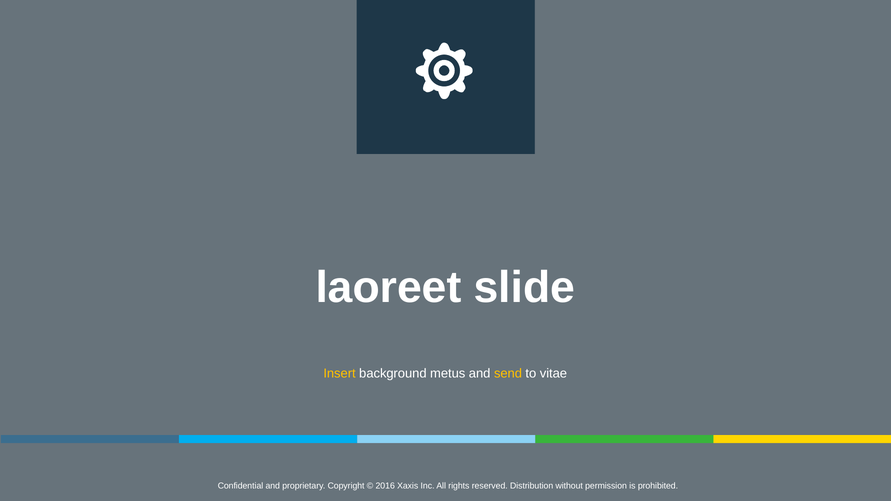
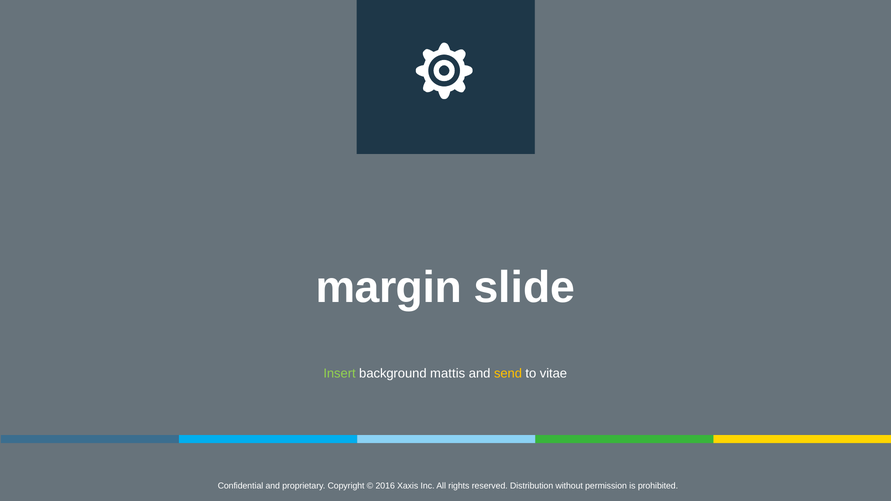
laoreet: laoreet -> margin (389, 288)
Insert colour: yellow -> light green (340, 374)
metus: metus -> mattis (448, 374)
